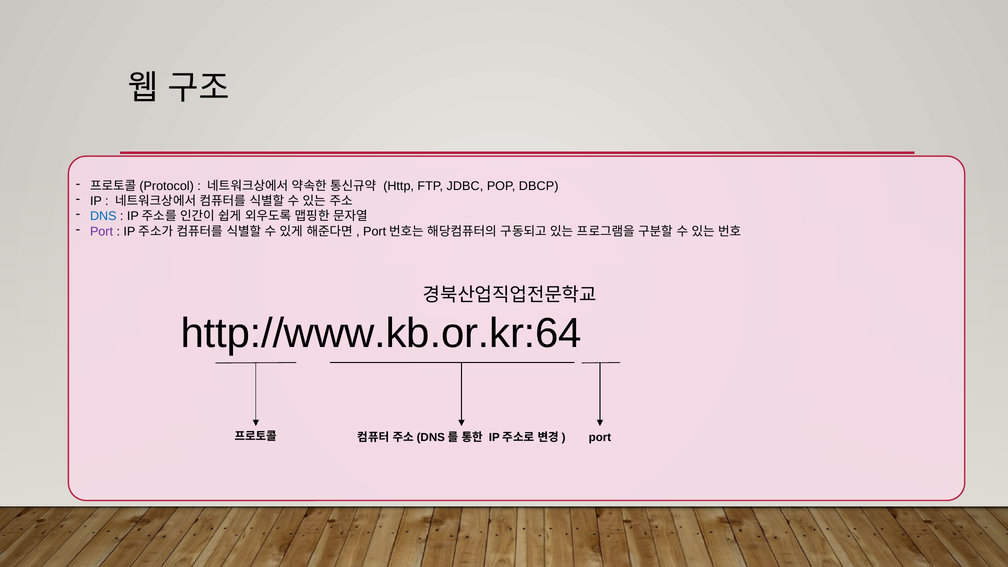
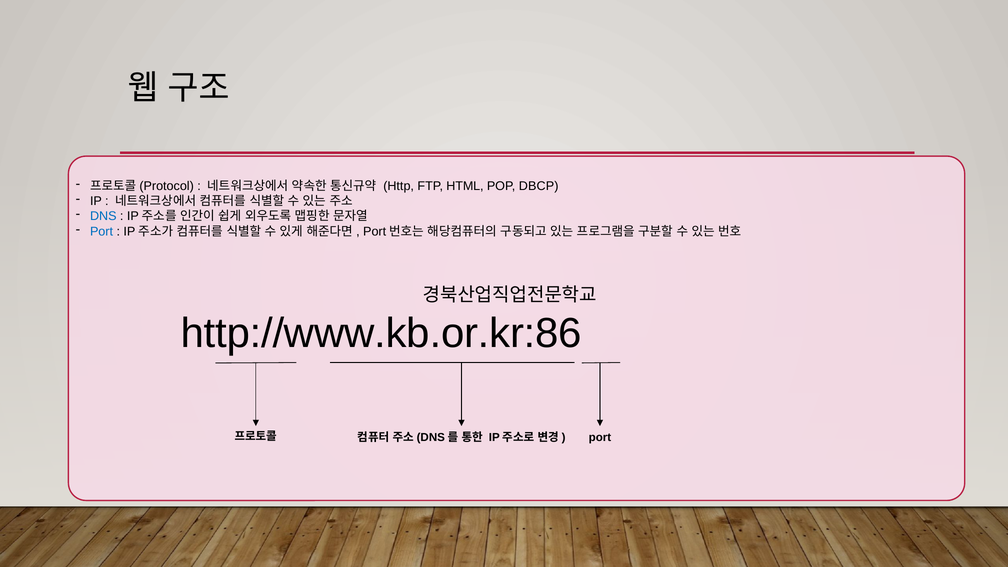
JDBC: JDBC -> HTML (465, 186)
Port colour: purple -> blue (102, 231)
http://www.kb.or.kr:64: http://www.kb.or.kr:64 -> http://www.kb.or.kr:86 (381, 333)
